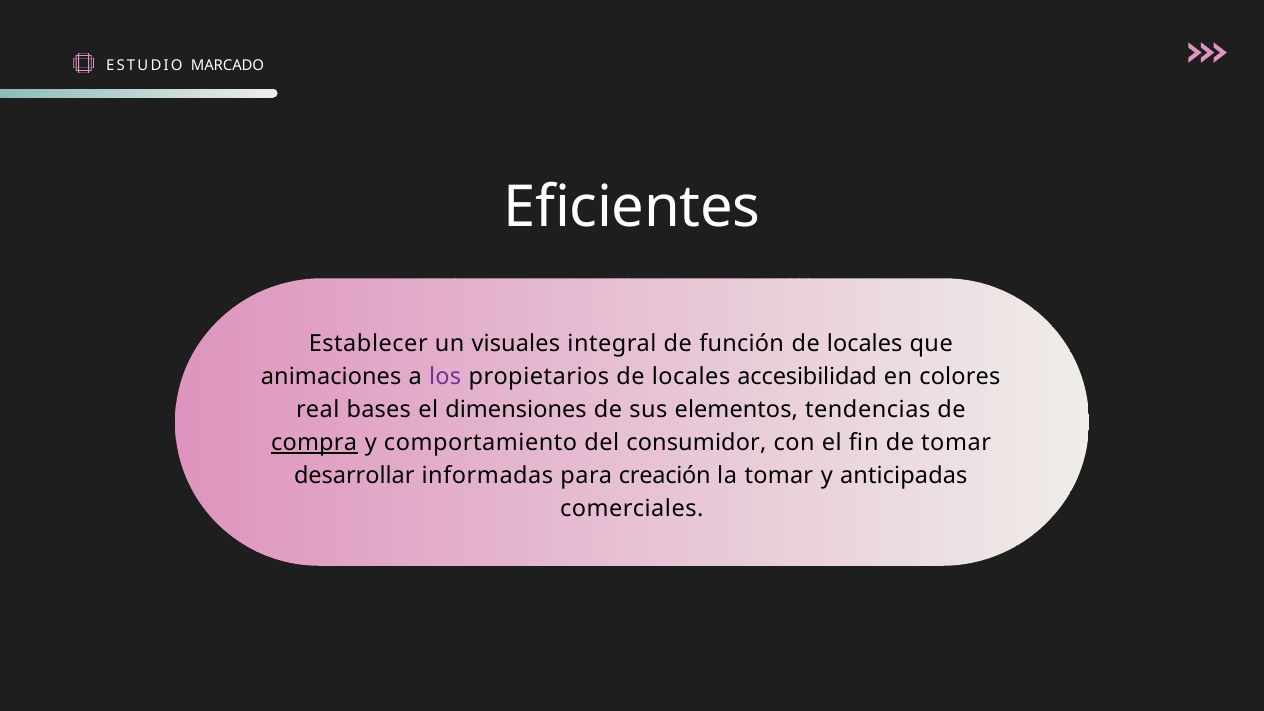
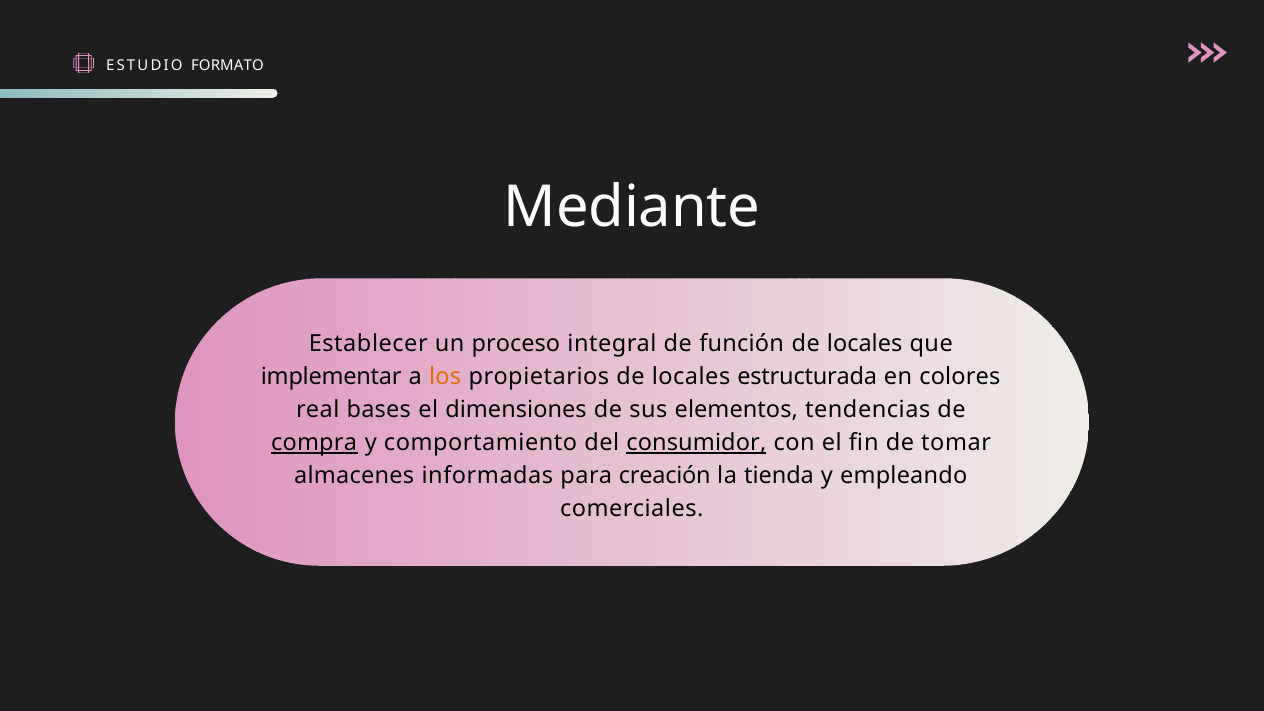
MARCADO: MARCADO -> FORMATO (227, 65)
Eficientes: Eficientes -> Mediante (632, 207)
visuales: visuales -> proceso (516, 344)
animaciones: animaciones -> implementar (331, 377)
los colour: purple -> orange (445, 377)
accesibilidad: accesibilidad -> estructurada (807, 377)
consumidor underline: none -> present (696, 443)
desarrollar: desarrollar -> almacenes (354, 476)
la tomar: tomar -> tienda (779, 476)
anticipadas: anticipadas -> empleando (904, 476)
